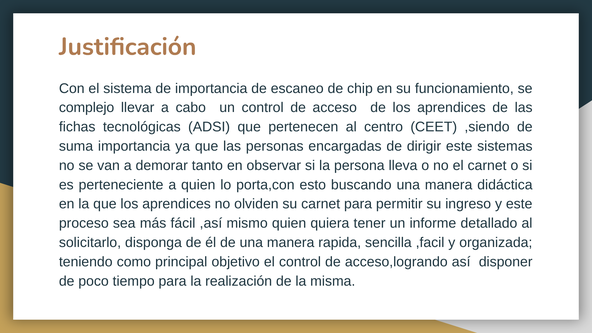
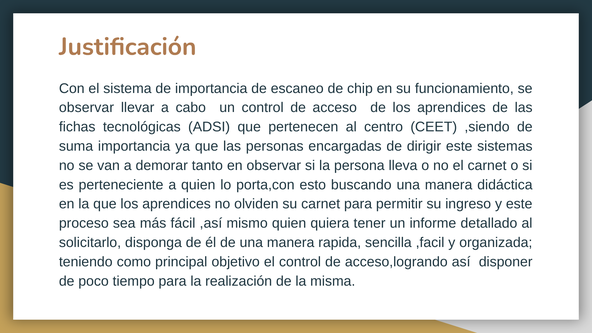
complejo: complejo -> observar (86, 108)
